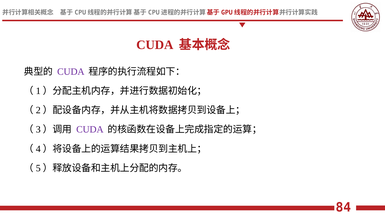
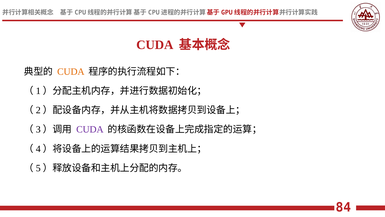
CUDA colour: purple -> orange (71, 72)
